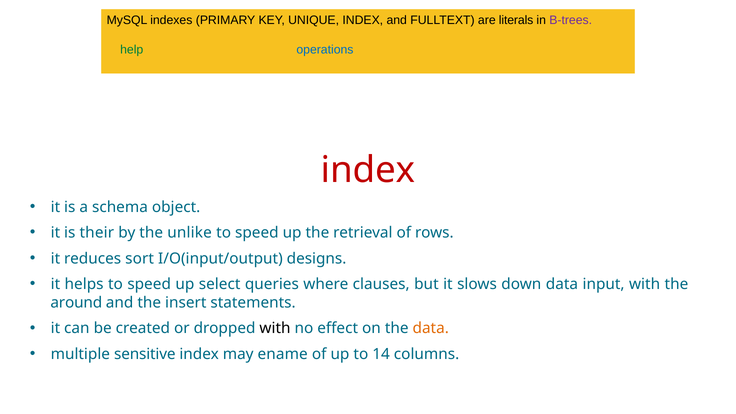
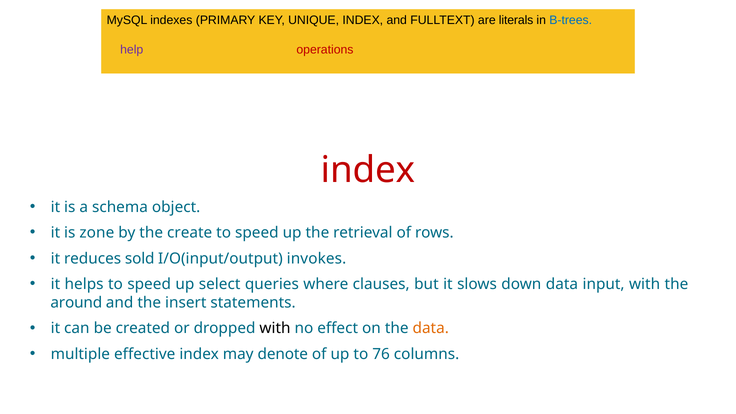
B-trees colour: purple -> blue (571, 20)
help colour: green -> purple (132, 50)
operations colour: blue -> red (325, 50)
their: their -> zone (97, 233)
unlike: unlike -> create (190, 233)
sort: sort -> sold (140, 258)
designs: designs -> invokes (316, 258)
sensitive: sensitive -> effective (145, 354)
ename: ename -> denote (283, 354)
14: 14 -> 76 (381, 354)
